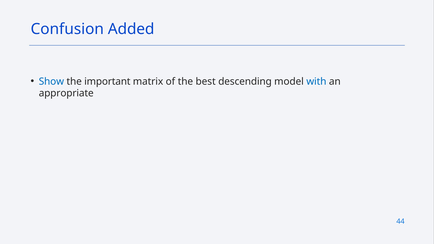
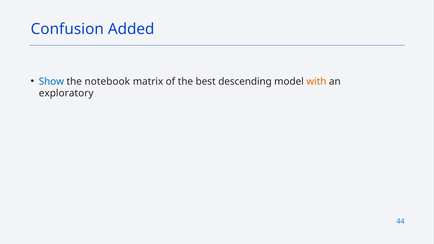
important: important -> notebook (107, 81)
with colour: blue -> orange (316, 81)
appropriate: appropriate -> exploratory (66, 93)
